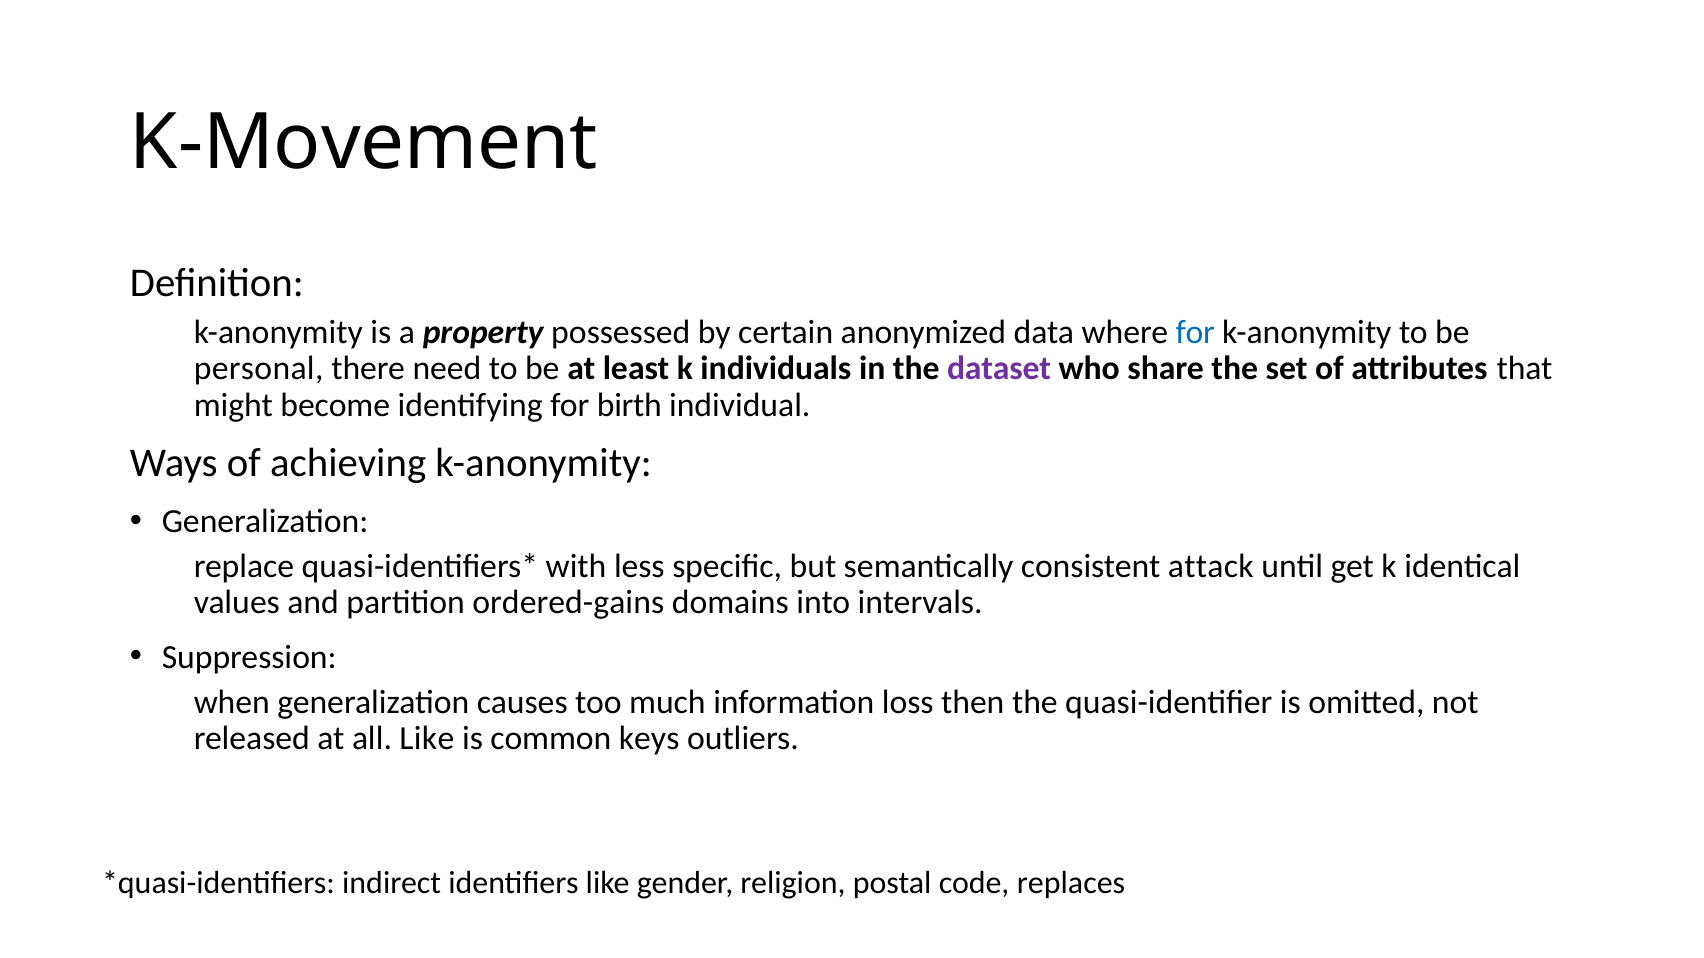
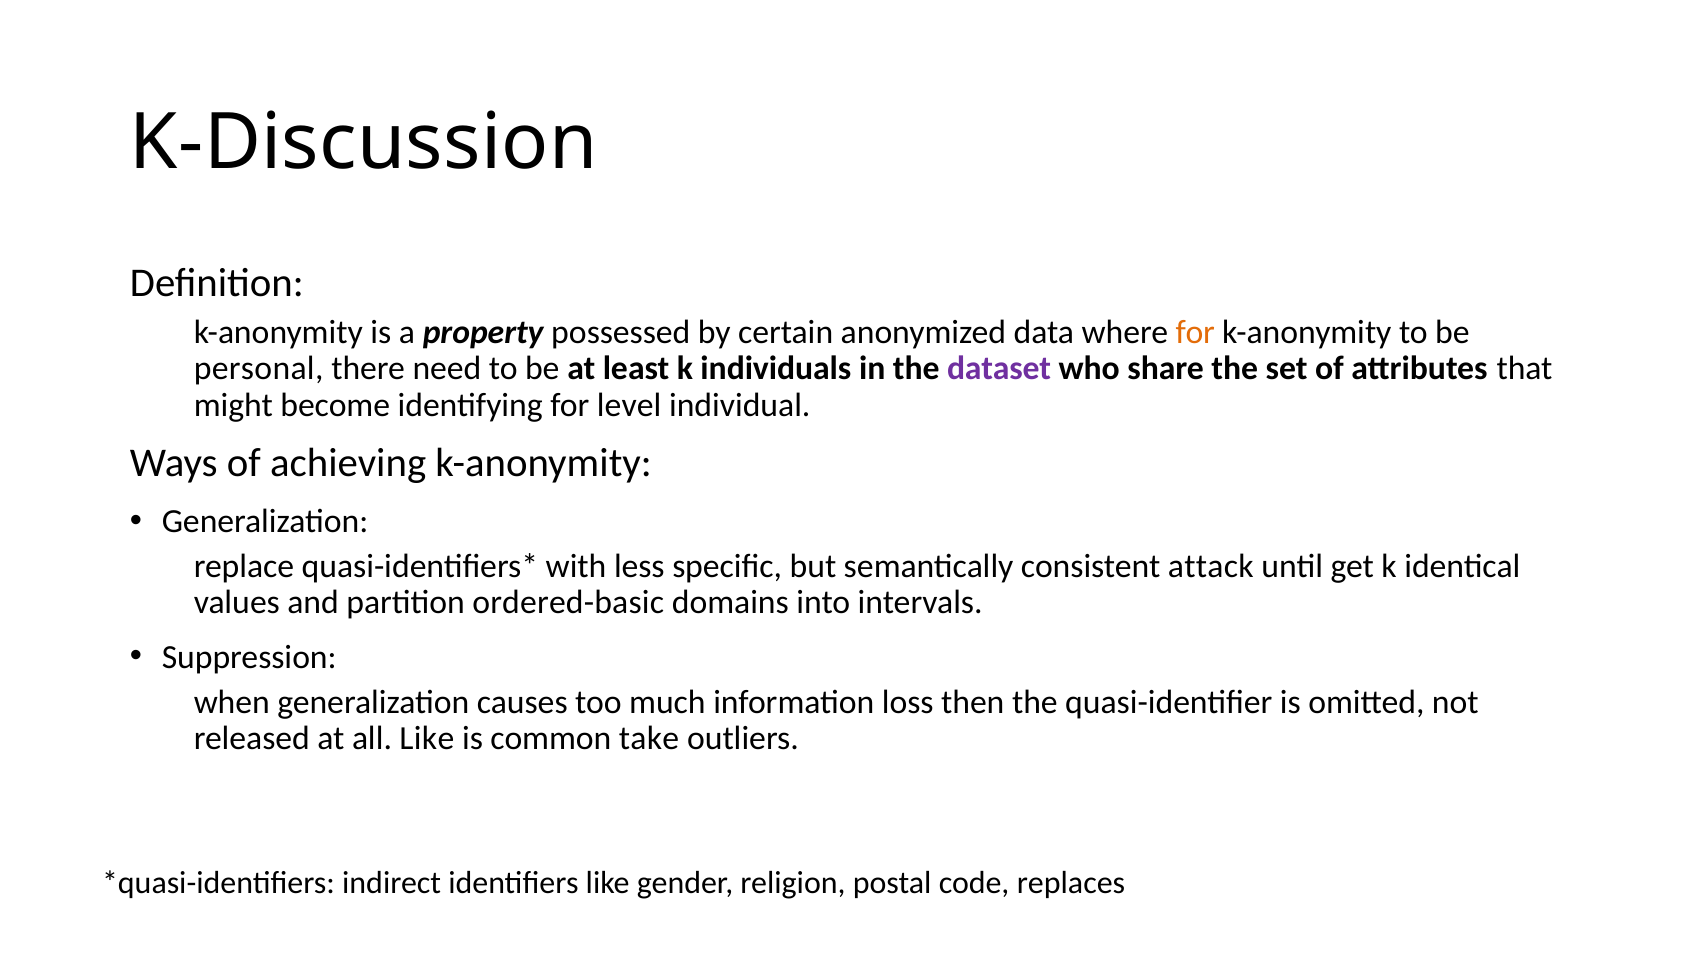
K-Movement: K-Movement -> K-Discussion (364, 143)
for colour: blue -> orange (1195, 332)
birth: birth -> level (629, 405)
ordered-gains: ordered-gains -> ordered-basic (568, 603)
keys: keys -> take (649, 739)
